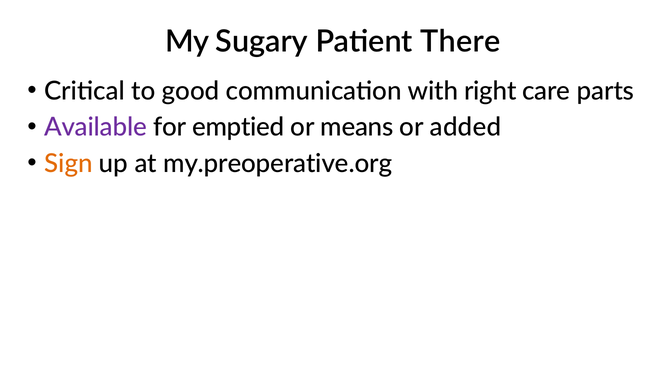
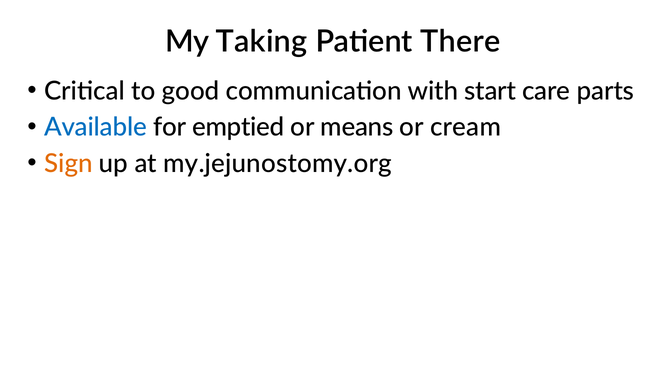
Sugary: Sugary -> Taking (261, 41)
right: right -> start (490, 91)
Available colour: purple -> blue (96, 127)
added: added -> cream (466, 127)
my.preoperative.org: my.preoperative.org -> my.jejunostomy.org (278, 164)
